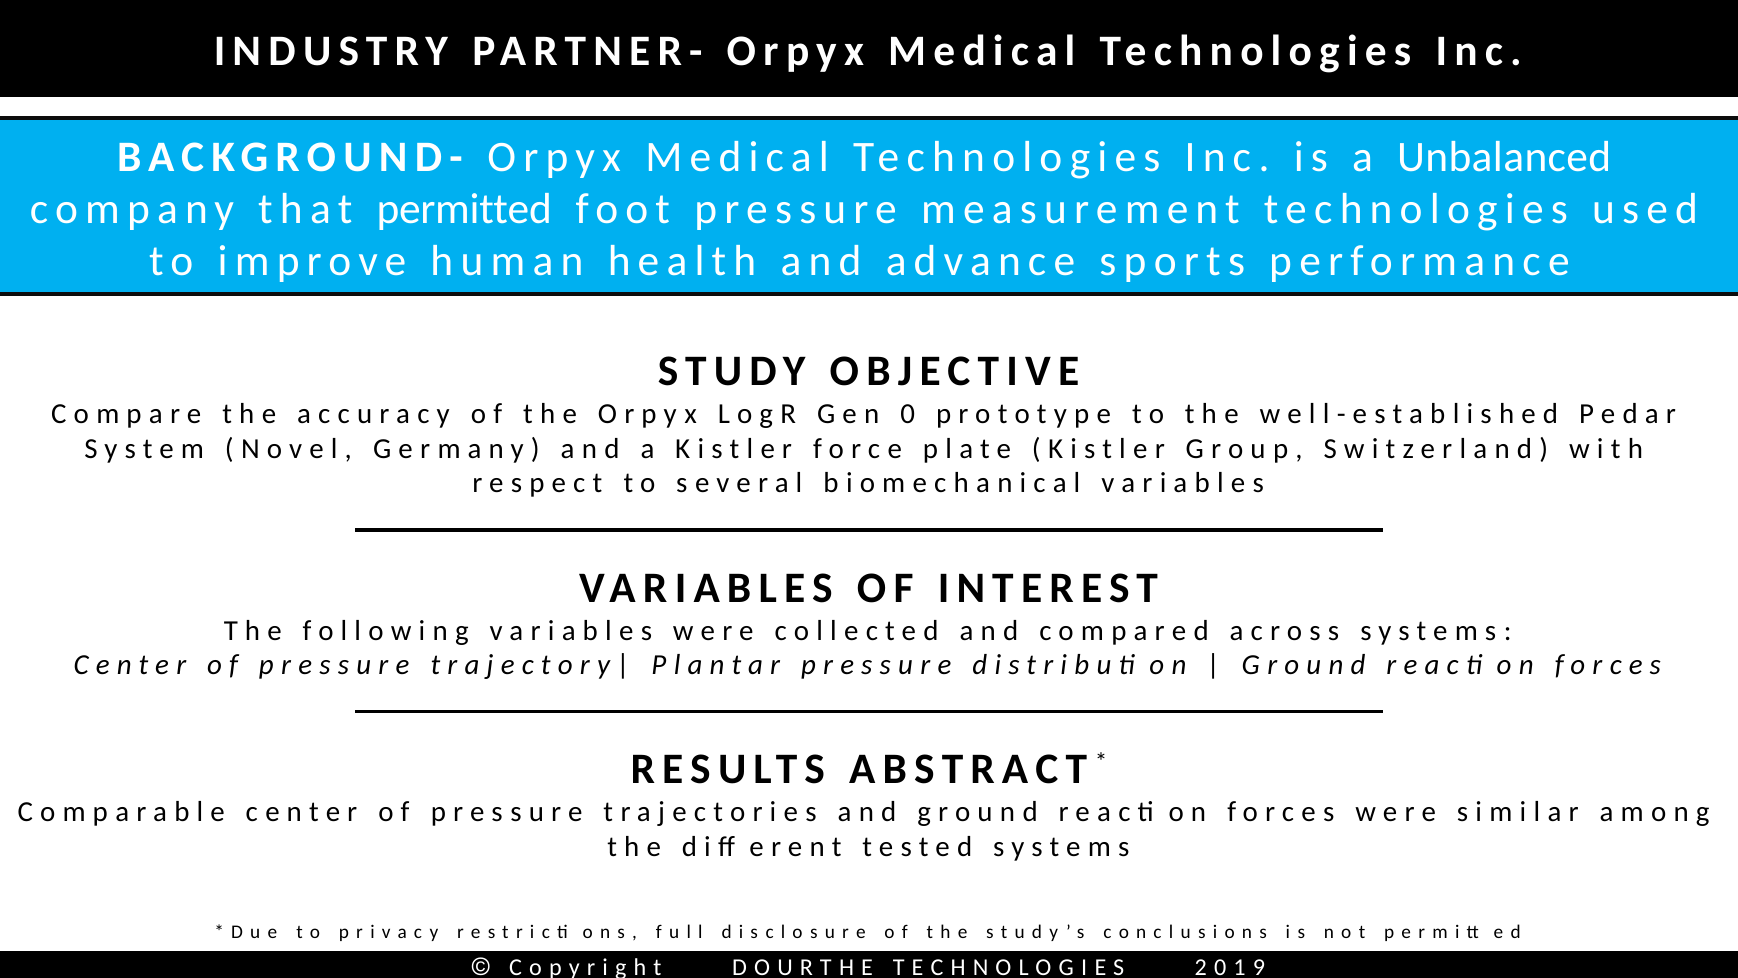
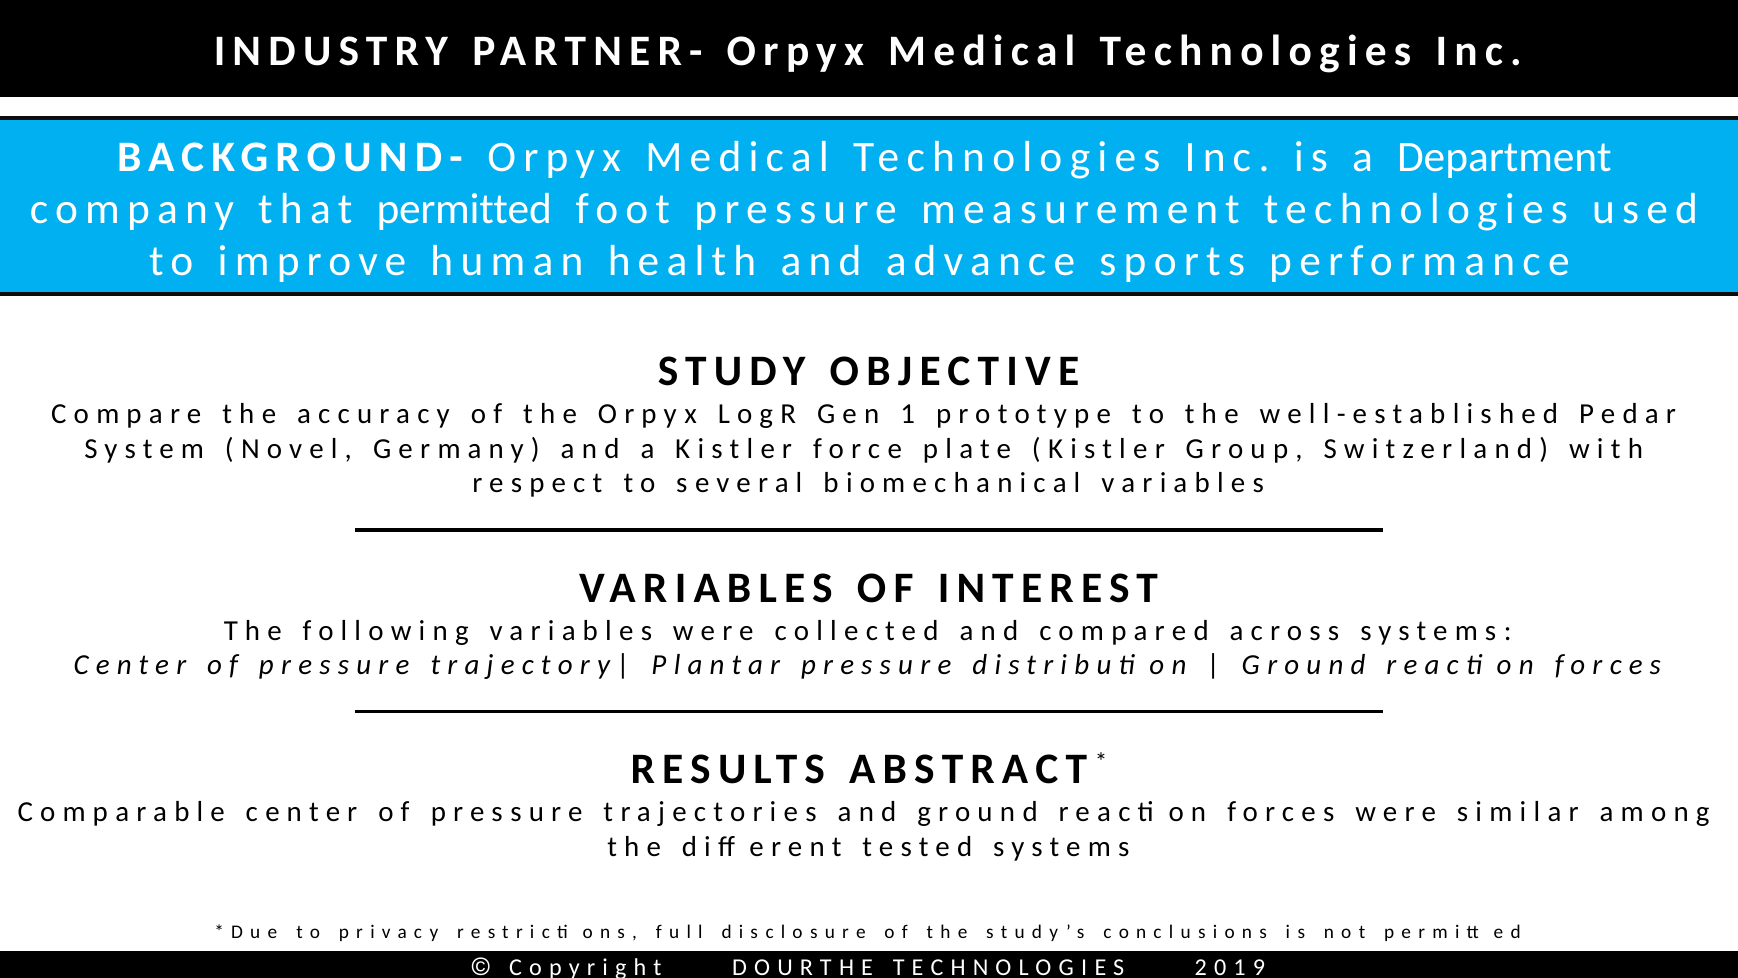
Unbalanced: Unbalanced -> Department (1504, 157)
0: 0 -> 1 (908, 414)
